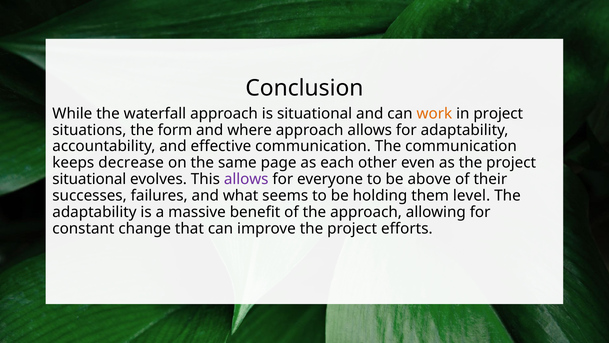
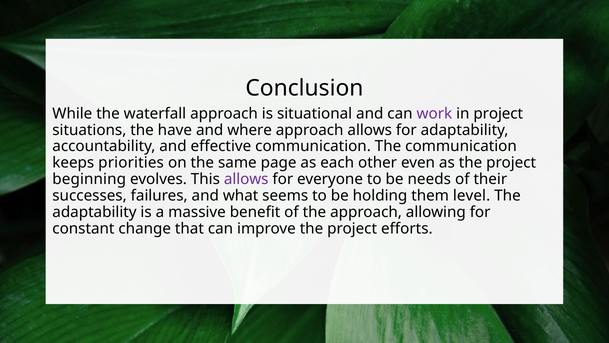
work colour: orange -> purple (434, 113)
form: form -> have (175, 130)
decrease: decrease -> priorities (131, 163)
situational: situational -> beginning (89, 179)
above: above -> needs (429, 179)
